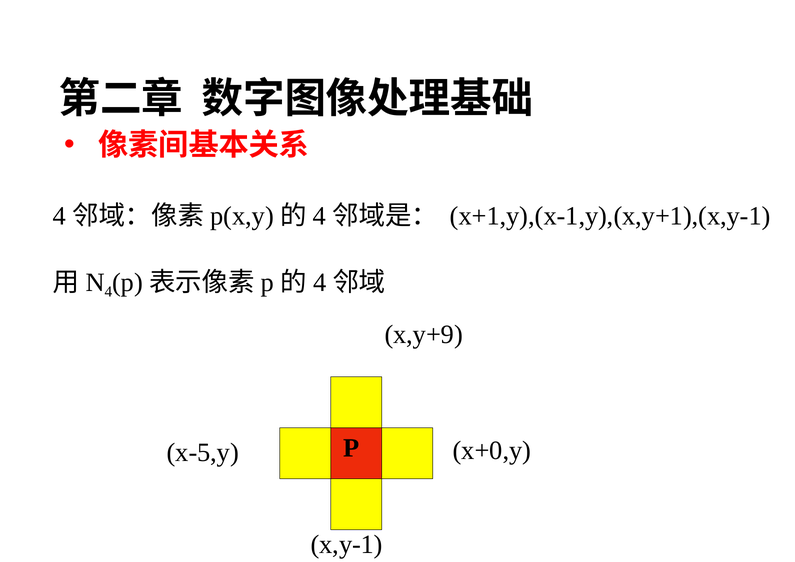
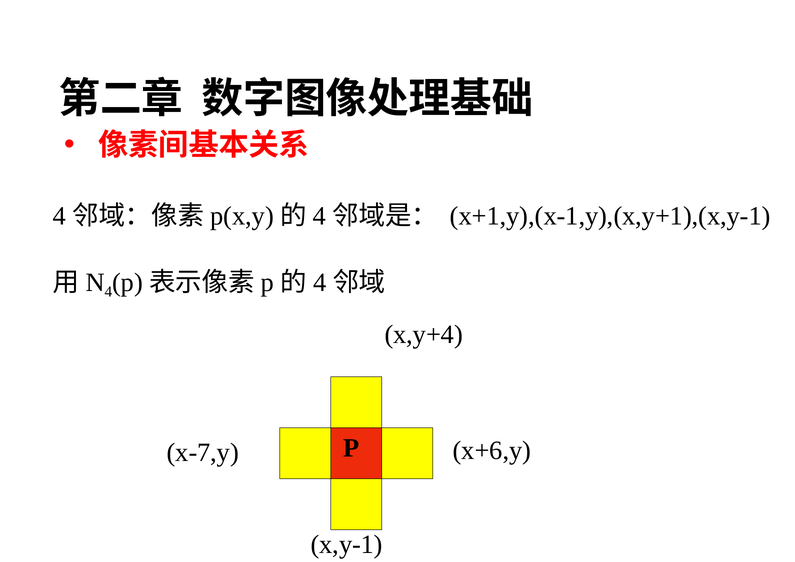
x,y+9: x,y+9 -> x,y+4 (424, 335)
x-5,y: x-5,y -> x-7,y (203, 453)
x+0,y: x+0,y -> x+6,y (492, 451)
